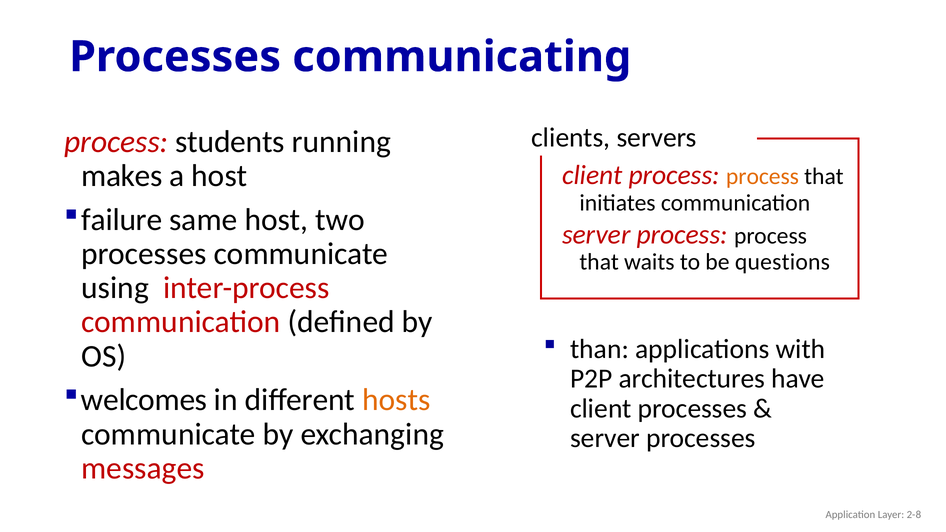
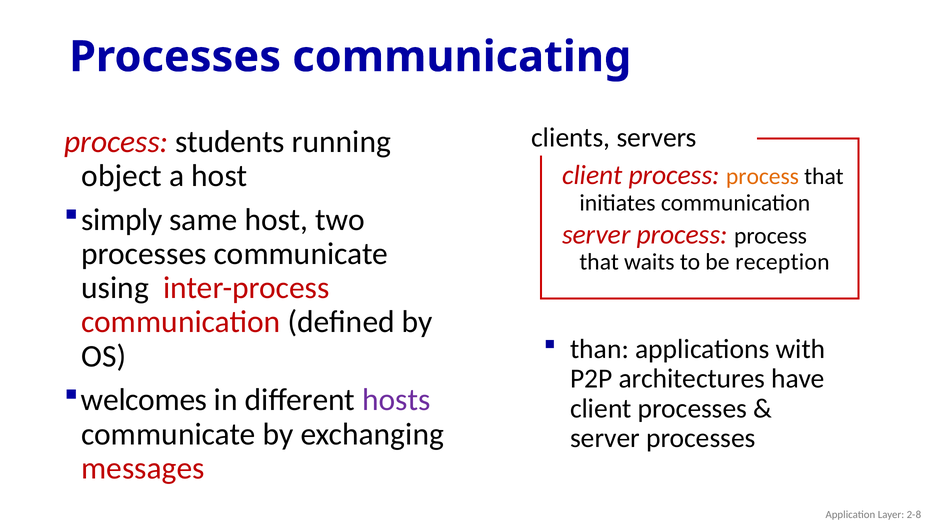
makes: makes -> object (122, 176)
failure: failure -> simply (122, 220)
questions: questions -> reception (782, 262)
hosts colour: orange -> purple (396, 400)
